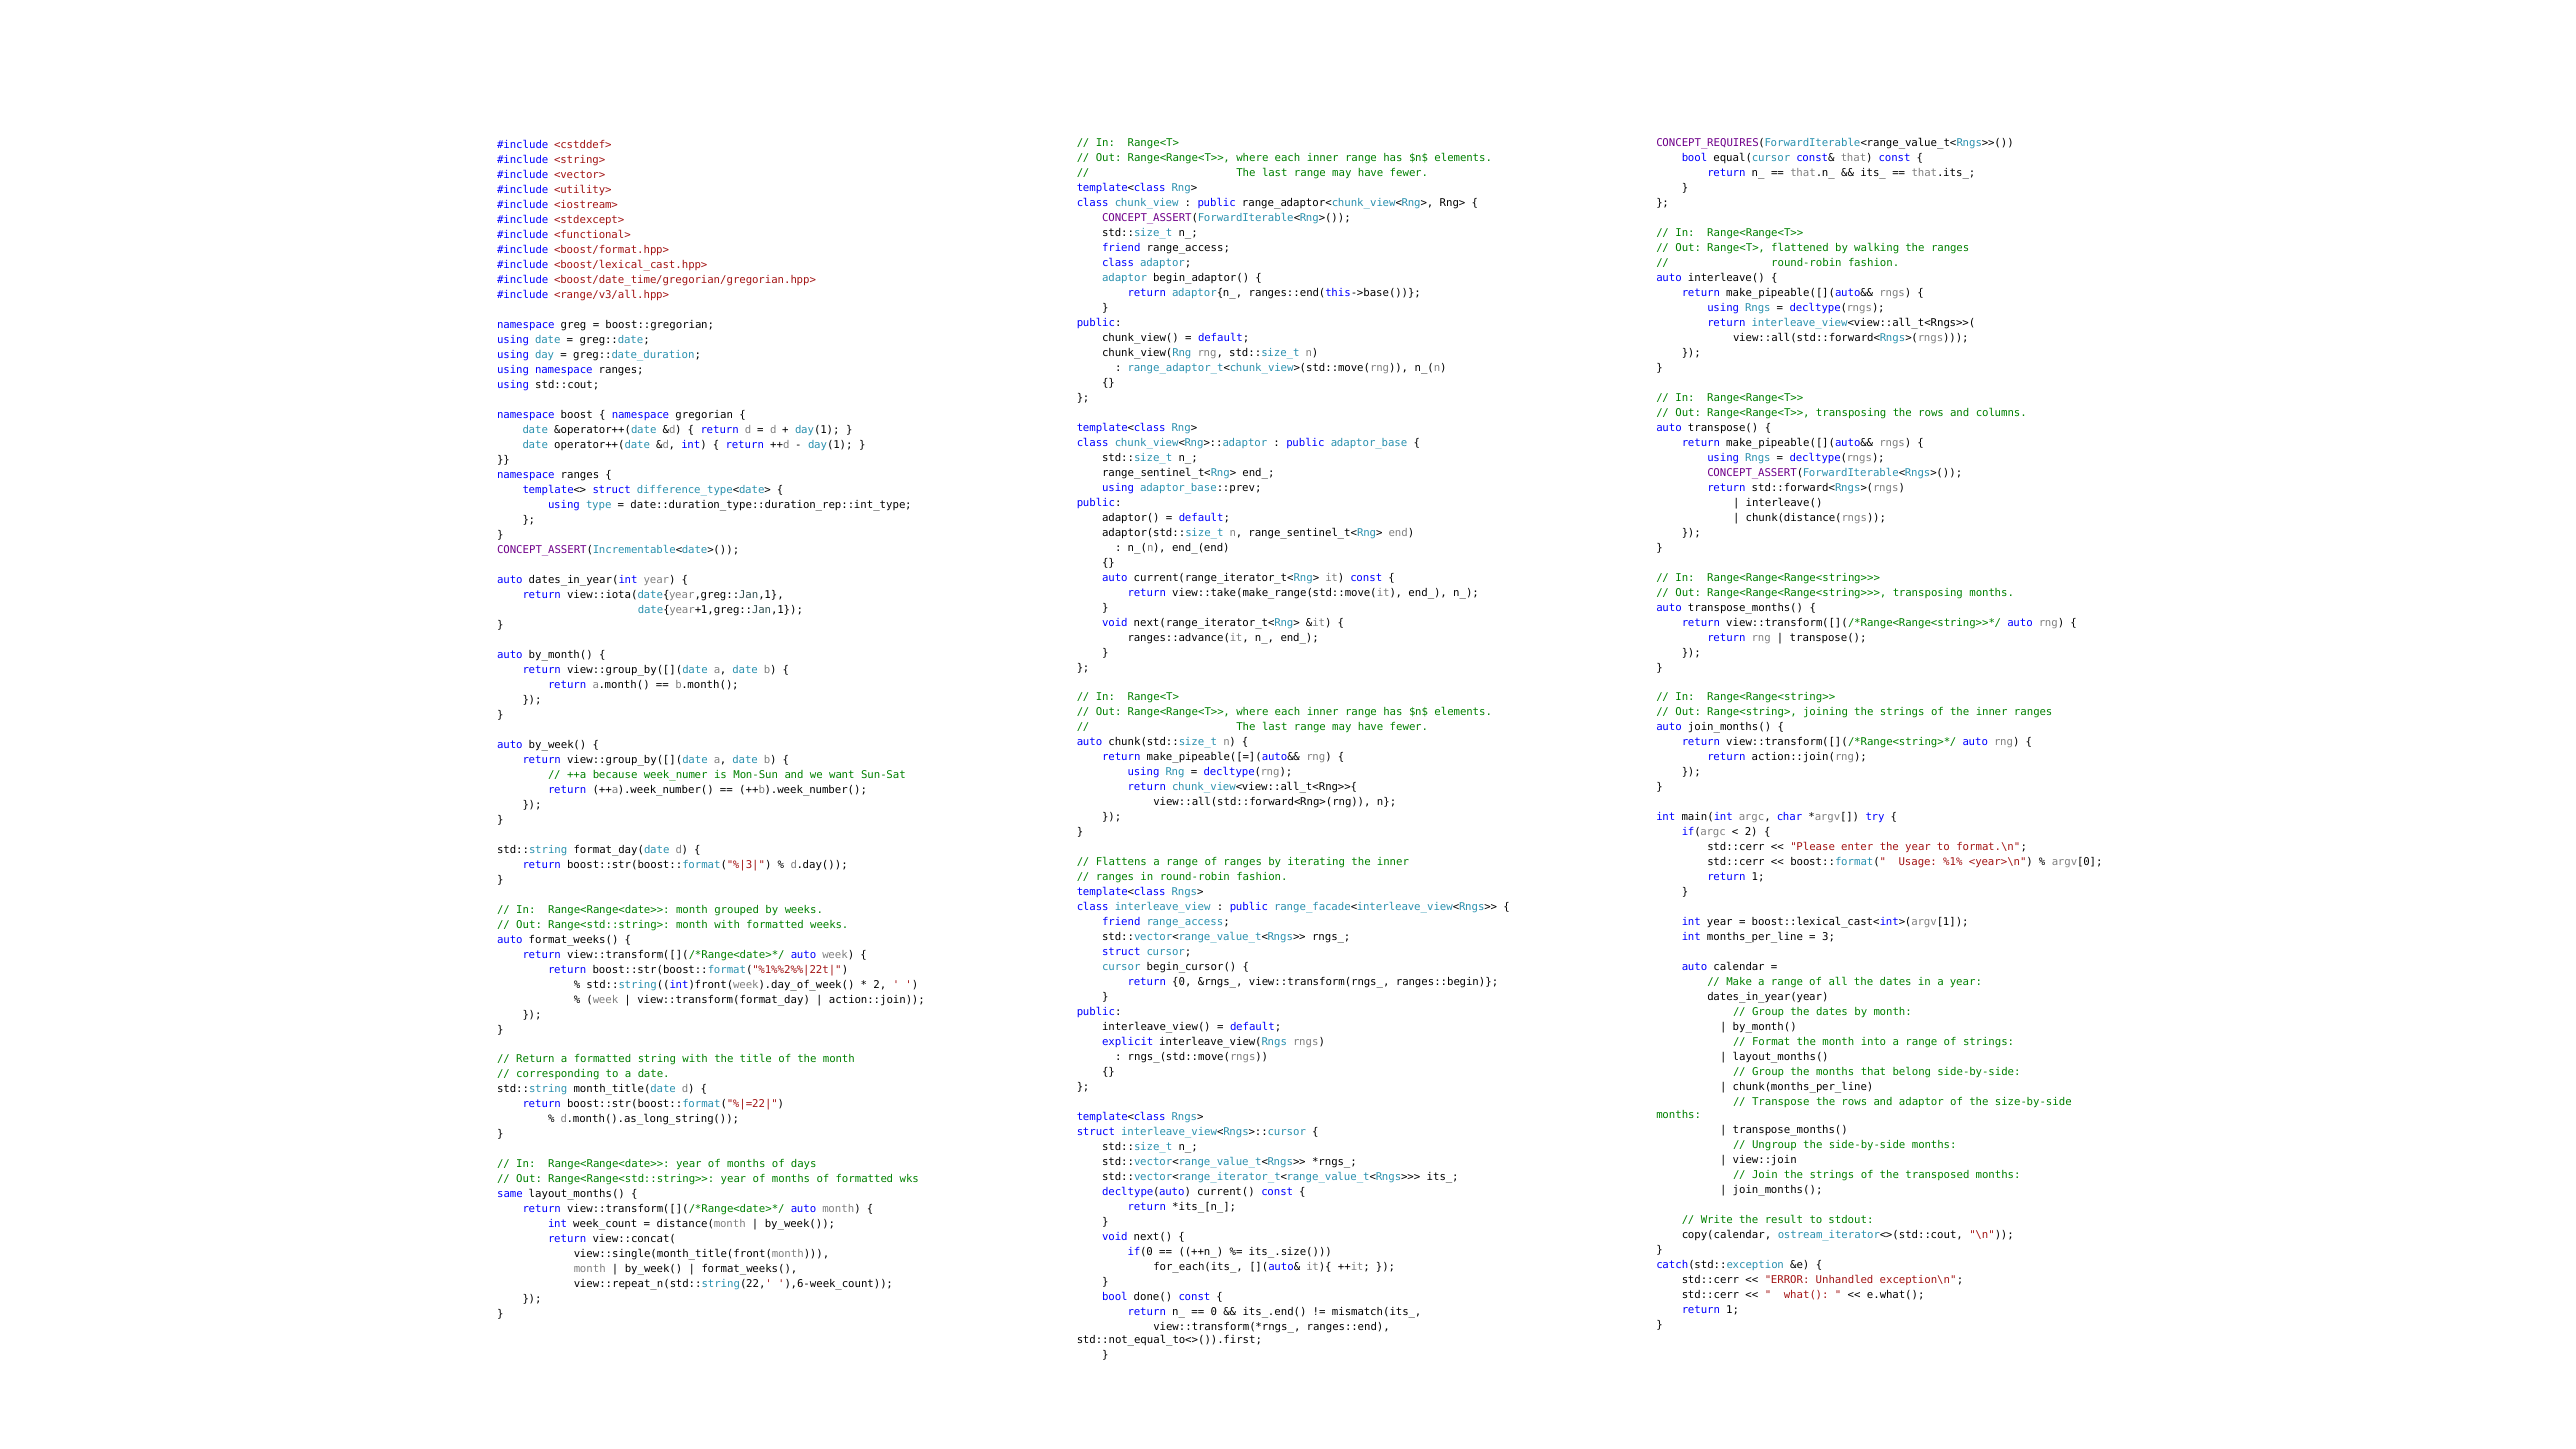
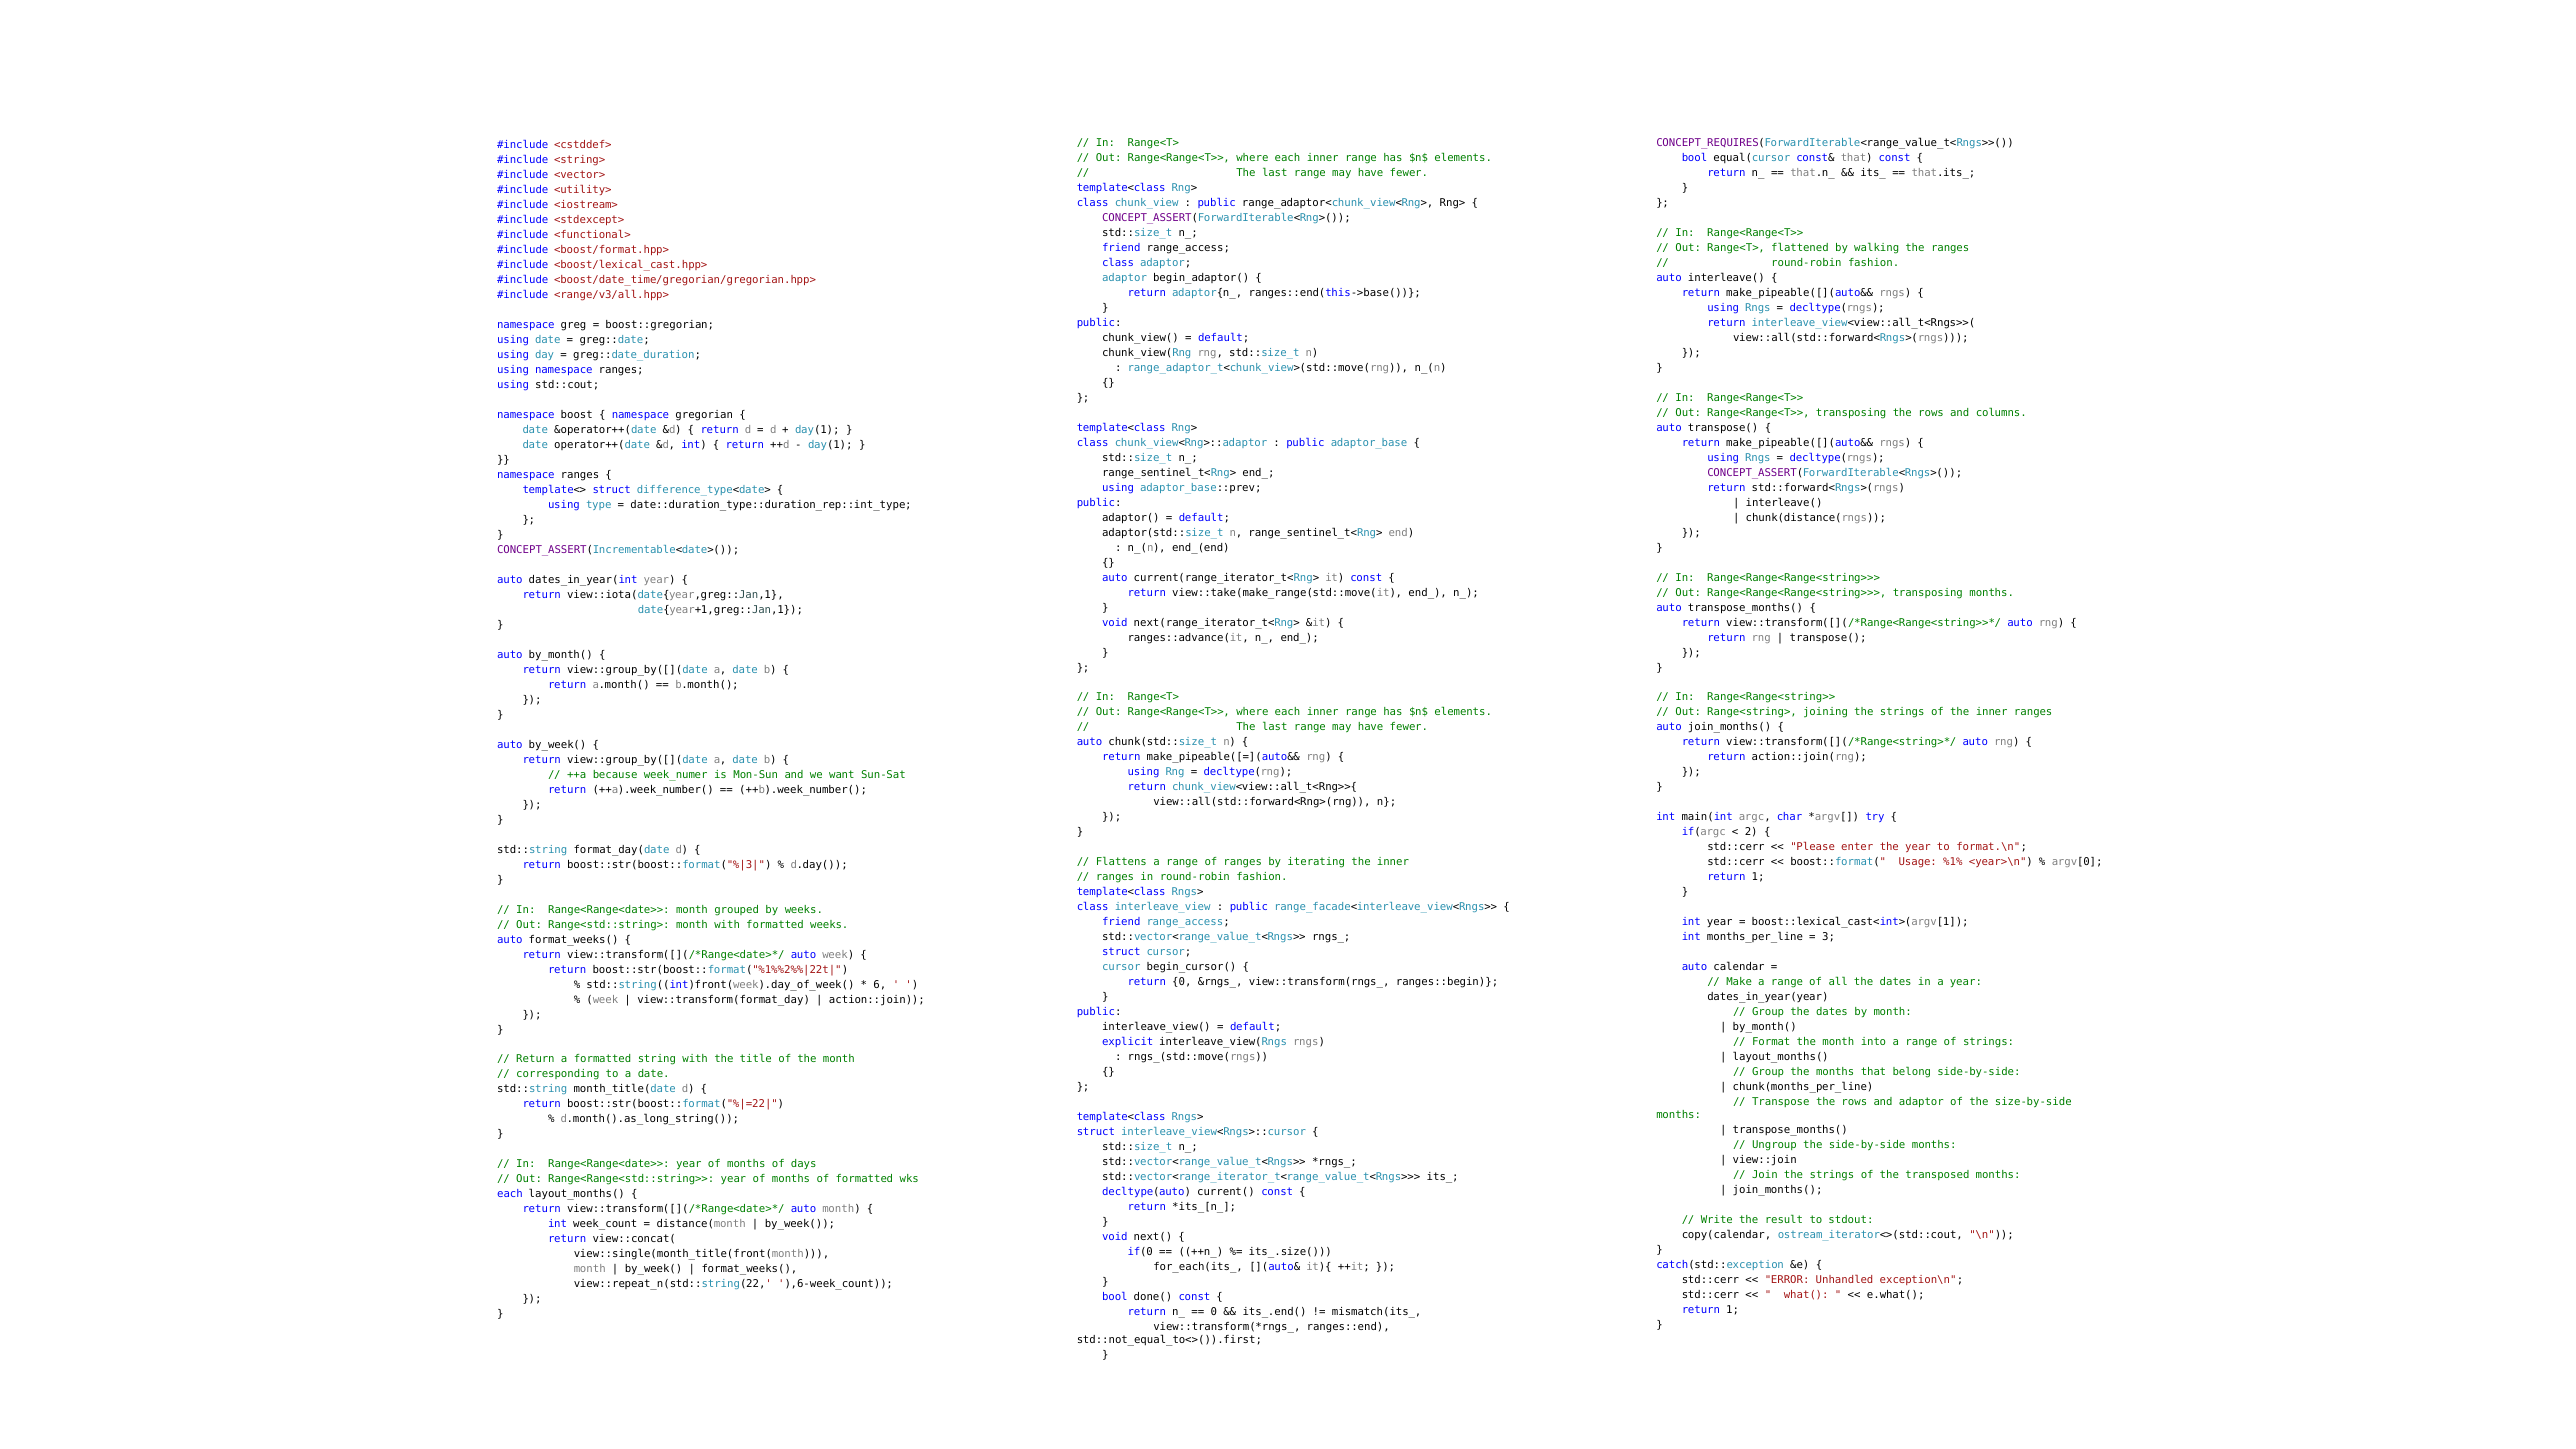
2: 2 -> 6 (880, 985)
same: same -> each (510, 1194)
